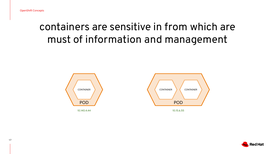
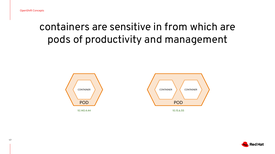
must: must -> pods (59, 40)
information: information -> productivity (114, 40)
